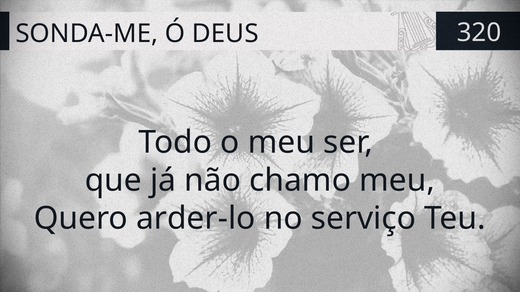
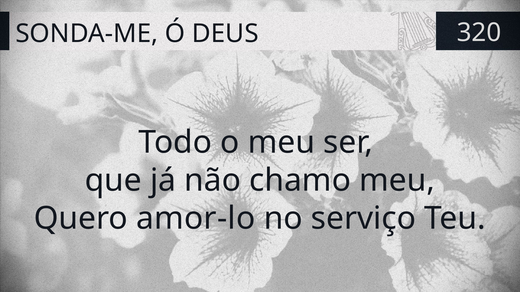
arder-lo: arder-lo -> amor-lo (196, 219)
